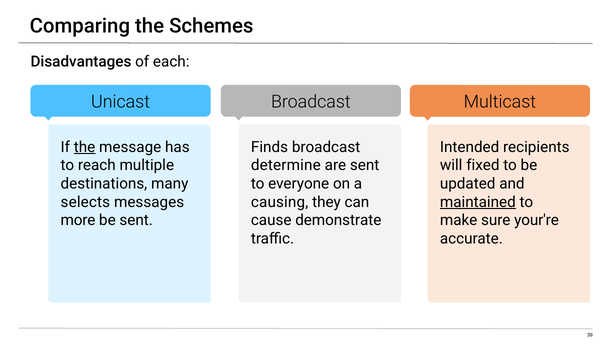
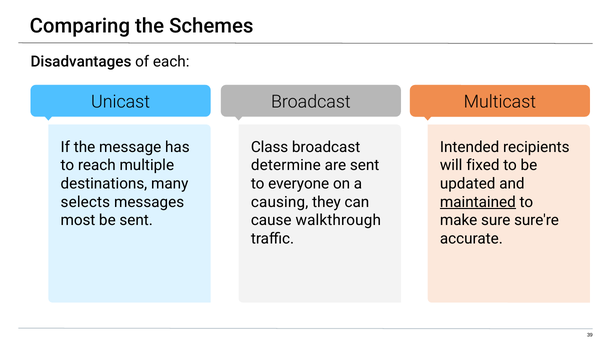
the underline: present -> none (85, 147)
Finds: Finds -> Class (270, 147)
more: more -> most (78, 220)
demonstrate: demonstrate -> walkthrough (338, 220)
your're: your're -> sure're (537, 220)
